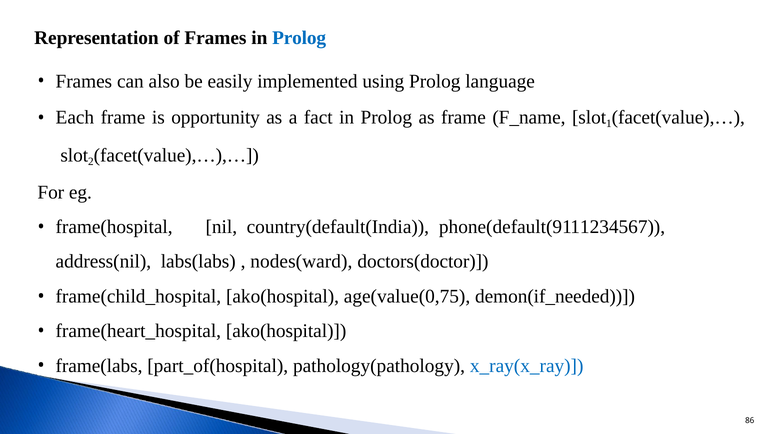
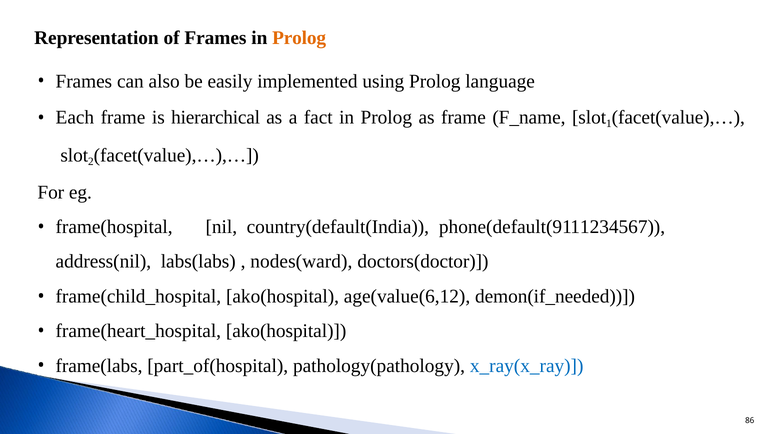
Prolog colour: blue -> orange (299, 38)
opportunity: opportunity -> hierarchical (216, 117)
age(value(0,75: age(value(0,75 -> age(value(6,12 (407, 297)
